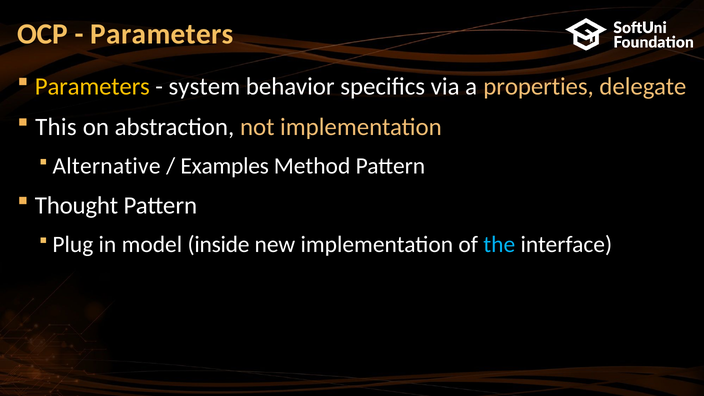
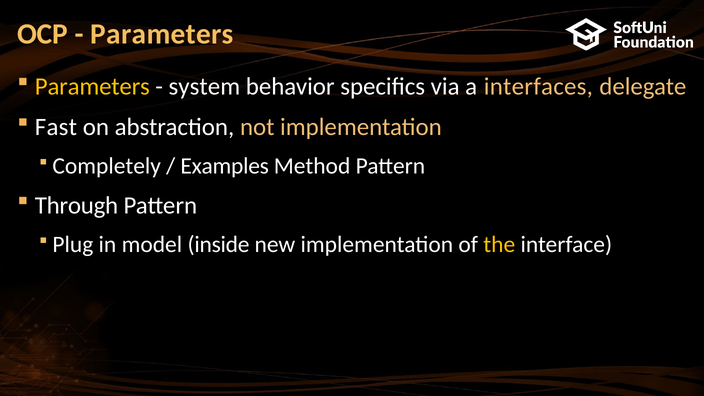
properties: properties -> interfaces (538, 87)
This: This -> Fast (56, 127)
Alternative: Alternative -> Completely (107, 166)
Thought: Thought -> Through (76, 206)
the colour: light blue -> yellow (499, 245)
